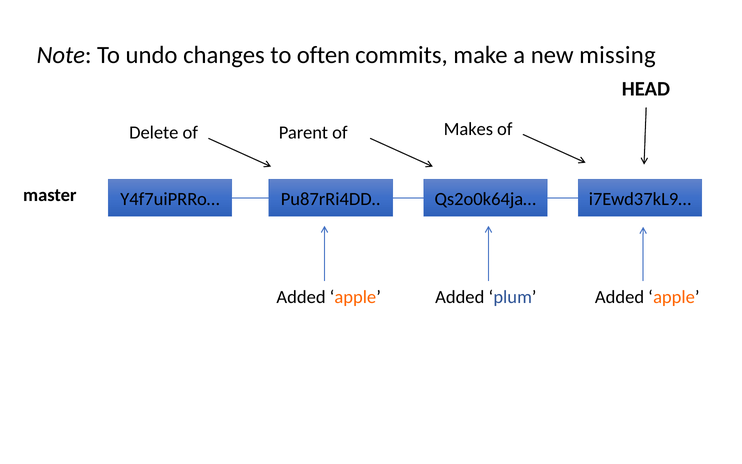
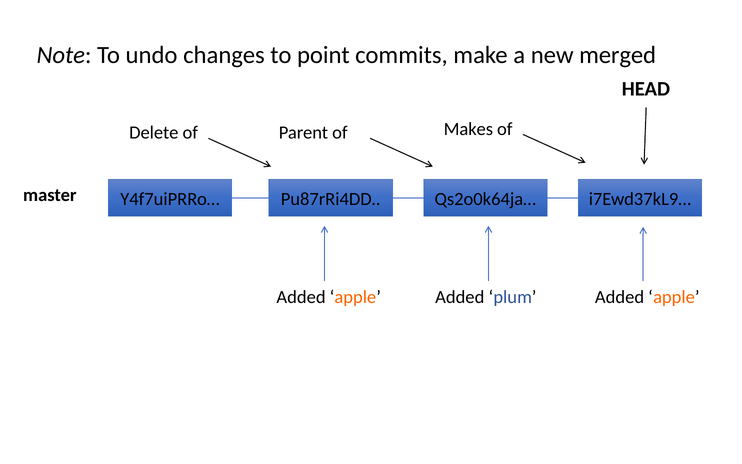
often: often -> point (323, 55)
missing: missing -> merged (618, 55)
